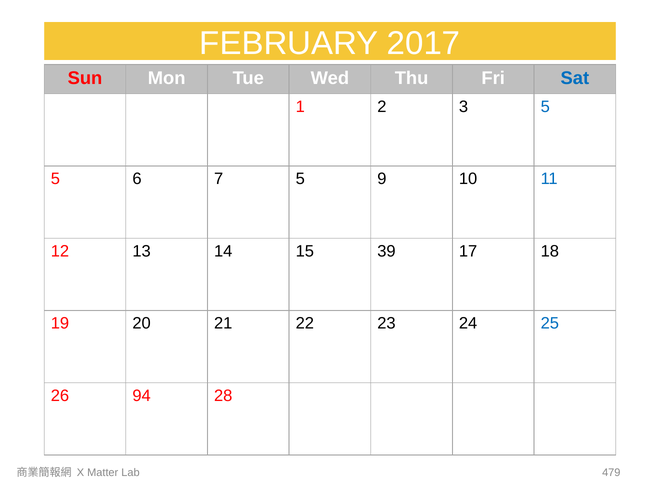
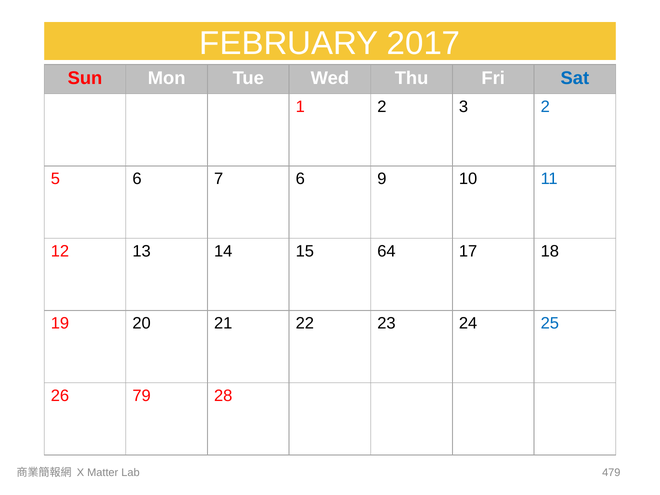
3 5: 5 -> 2 (545, 107)
7 5: 5 -> 6 (300, 179)
39: 39 -> 64 (387, 251)
94: 94 -> 79 (142, 396)
